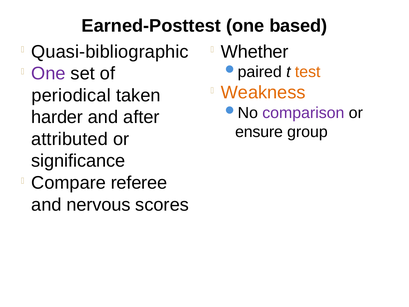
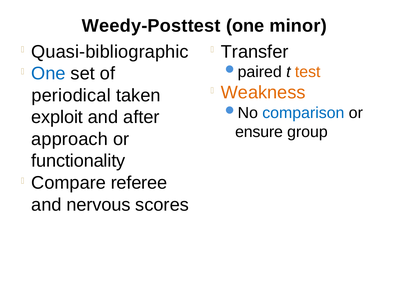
Earned-Posttest: Earned-Posttest -> Weedy-Posttest (151, 26)
based: based -> minor (298, 26)
Whether: Whether -> Transfer (255, 52)
One colour: purple -> blue (48, 74)
comparison colour: purple -> blue (303, 113)
harder: harder -> exploit (57, 117)
attributed: attributed -> approach (70, 139)
significance: significance -> functionality (78, 161)
